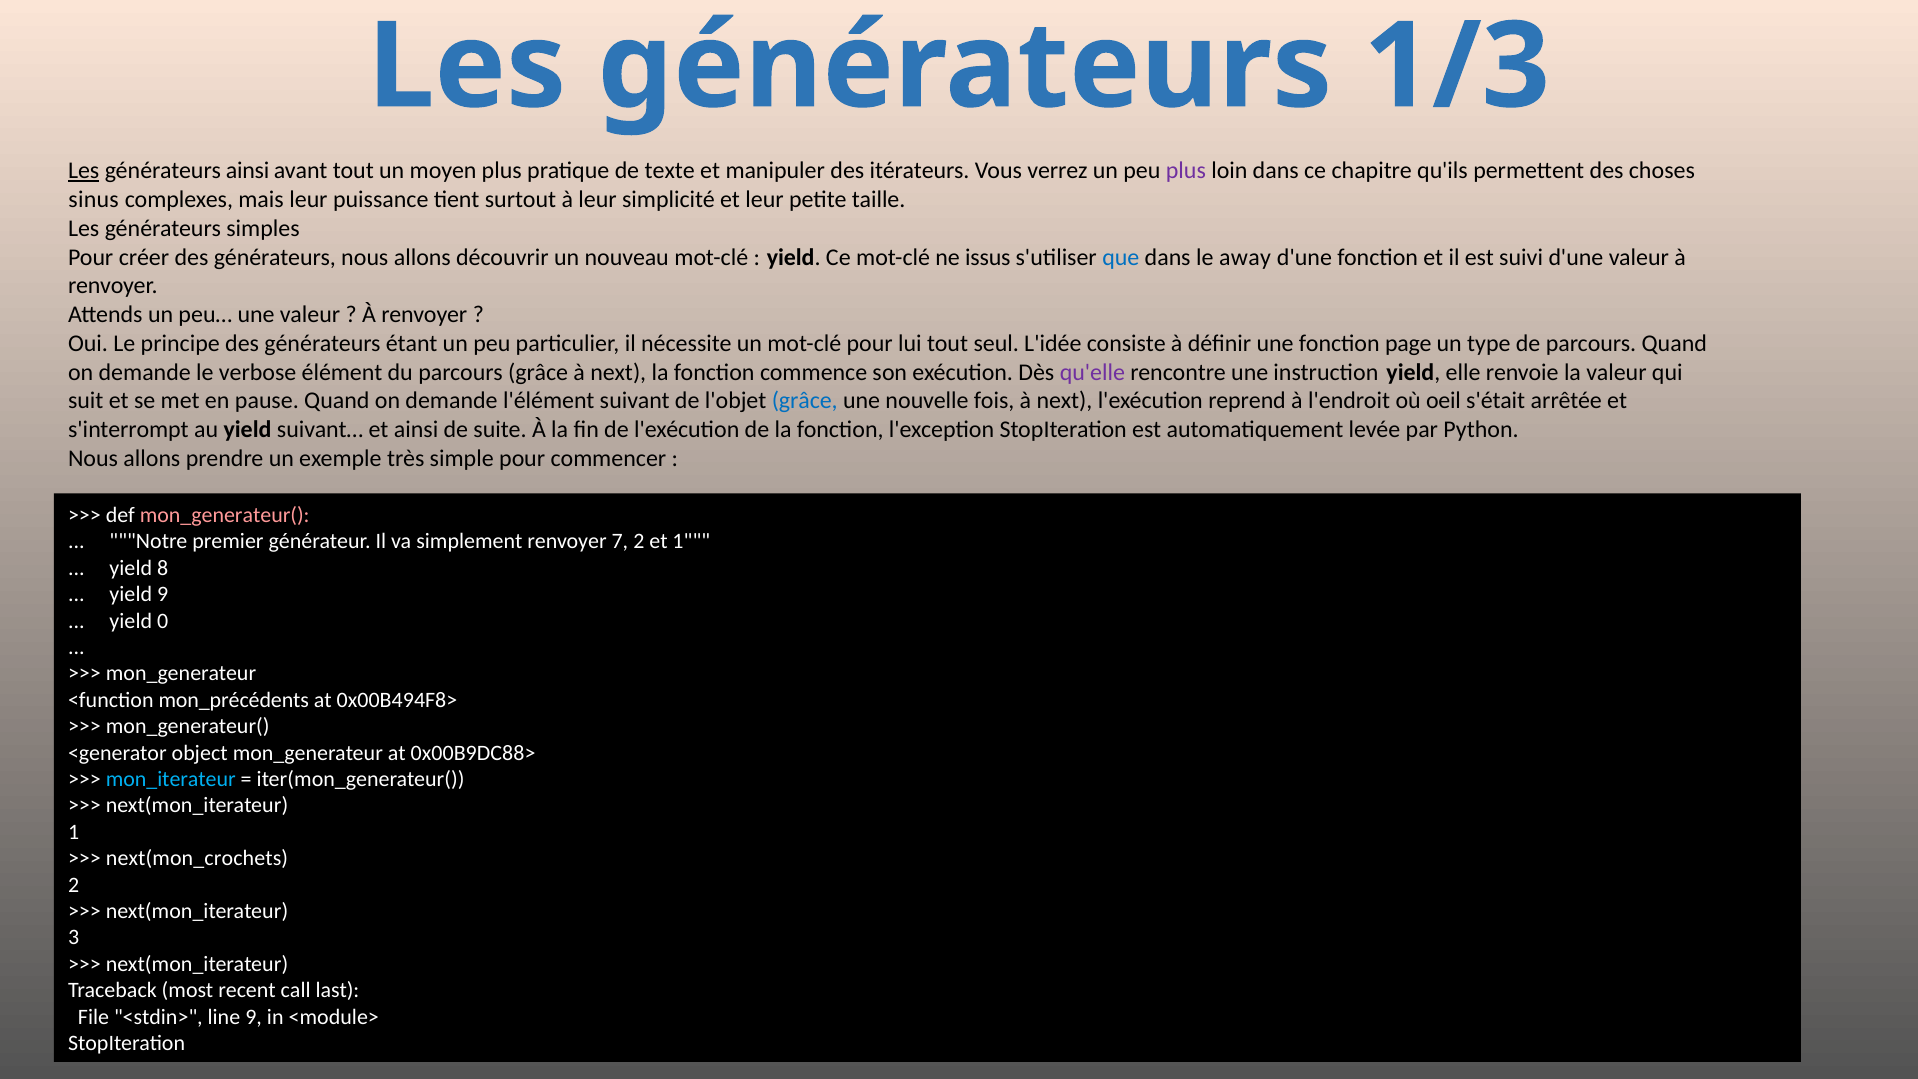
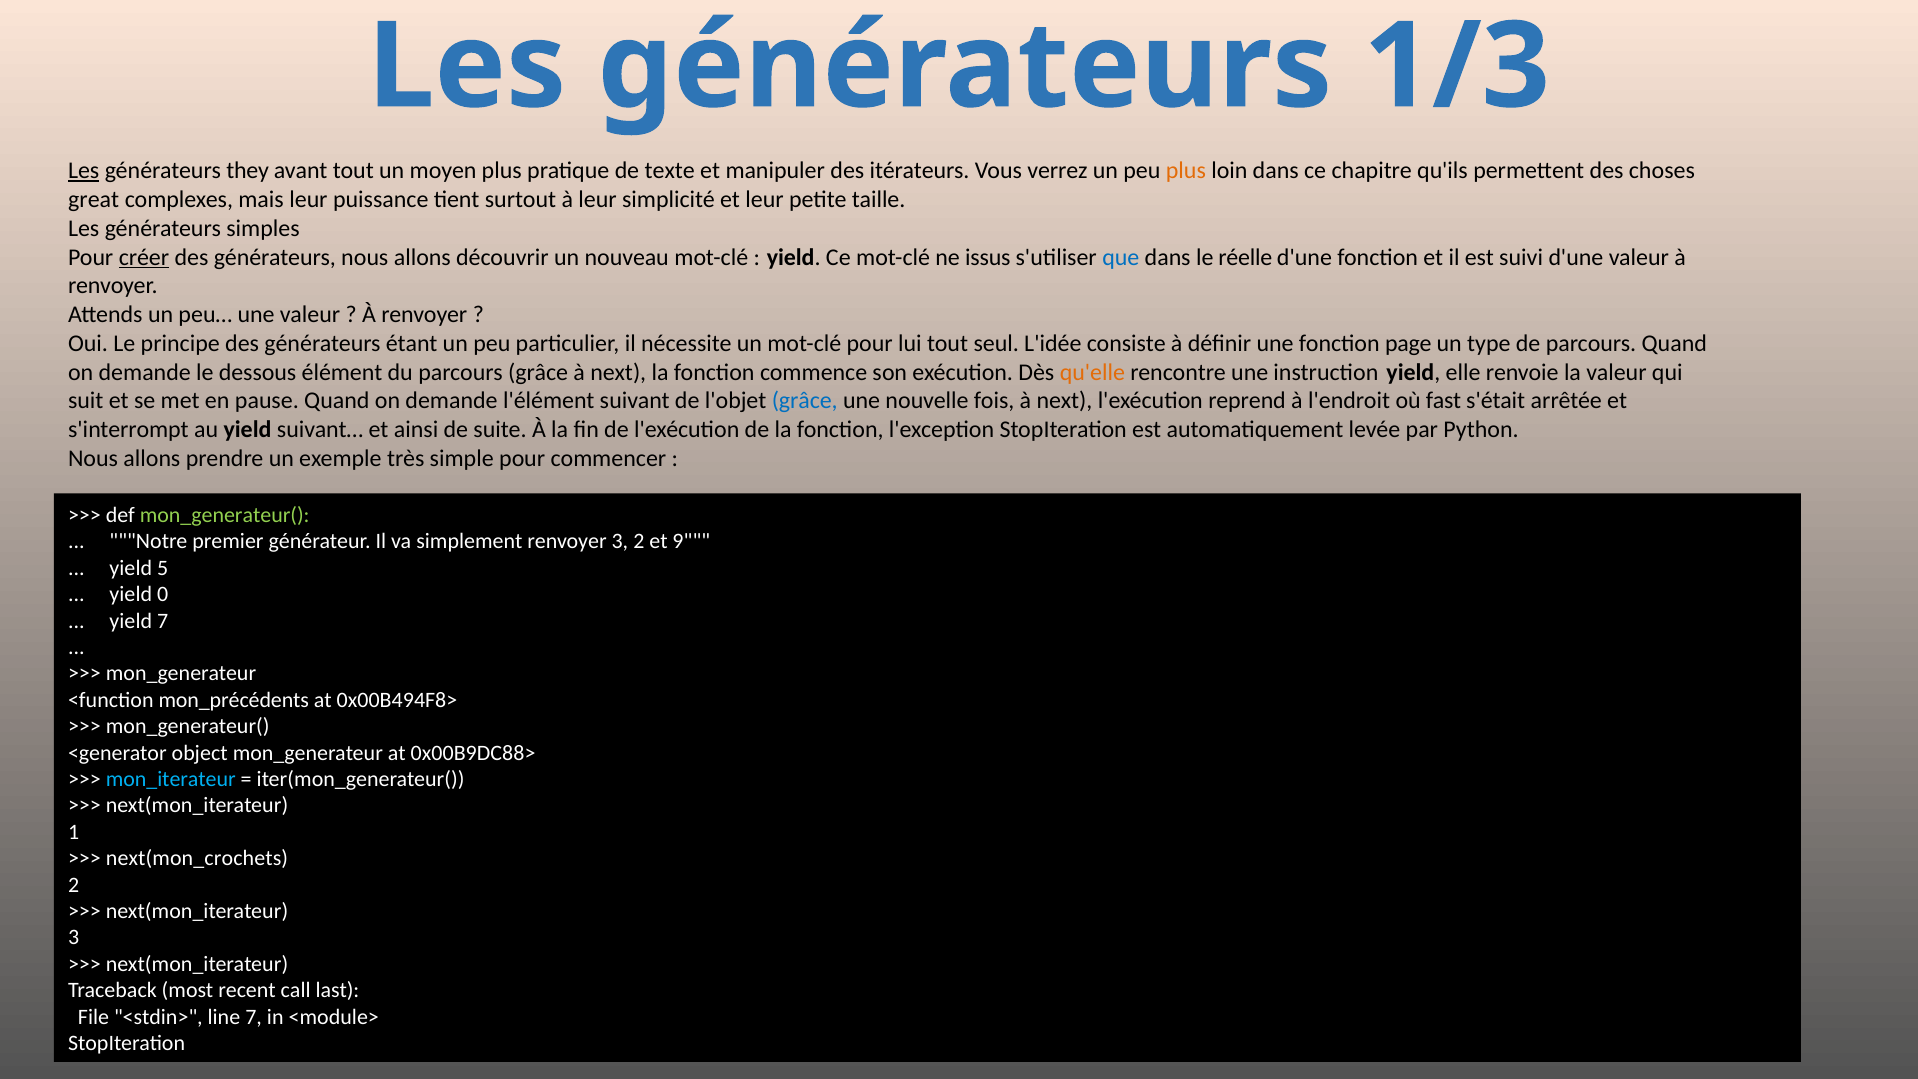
générateurs ainsi: ainsi -> they (248, 171)
plus colour: purple -> orange (1186, 171)
sinus: sinus -> great (94, 200)
créer underline: none -> present (144, 257)
away: away -> réelle (1245, 257)
verbose: verbose -> dessous (258, 372)
qu'elle colour: purple -> orange (1092, 372)
oeil: oeil -> fast (1444, 401)
mon_generateur( colour: pink -> light green (225, 515)
renvoyer 7: 7 -> 3 (620, 542)
et 1: 1 -> 9 (691, 542)
8: 8 -> 5 (163, 568)
yield 9: 9 -> 0 (163, 594)
yield 0: 0 -> 7 (163, 621)
line 9: 9 -> 7 (254, 1017)
